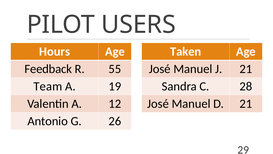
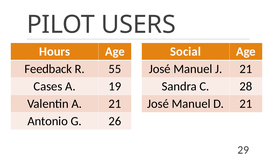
Taken: Taken -> Social (186, 51)
Team: Team -> Cases (48, 86)
A 12: 12 -> 21 (115, 104)
